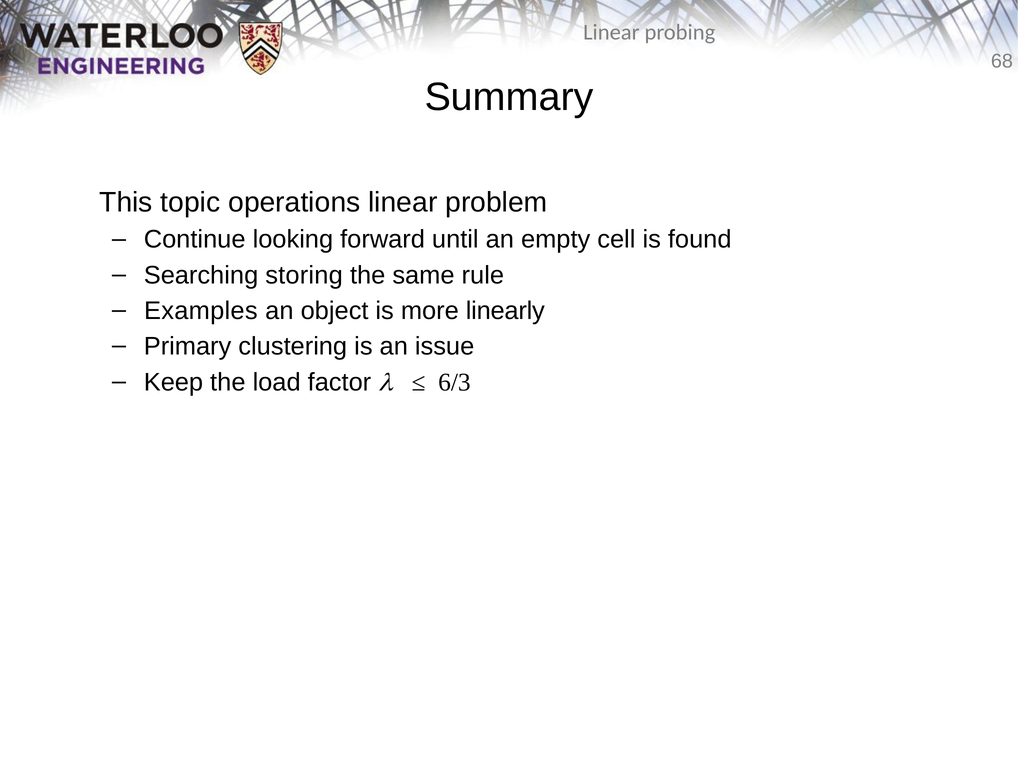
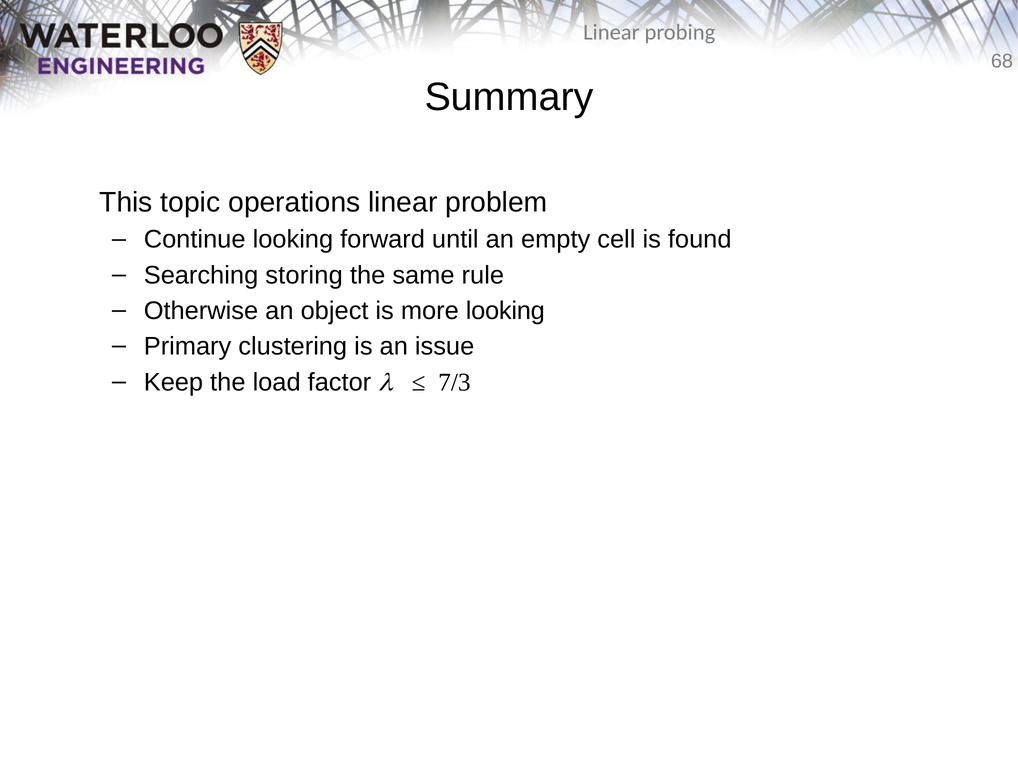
Examples: Examples -> Otherwise (201, 311)
more linearly: linearly -> looking (505, 311)
6/3: 6/3 -> 7/3 (454, 382)
